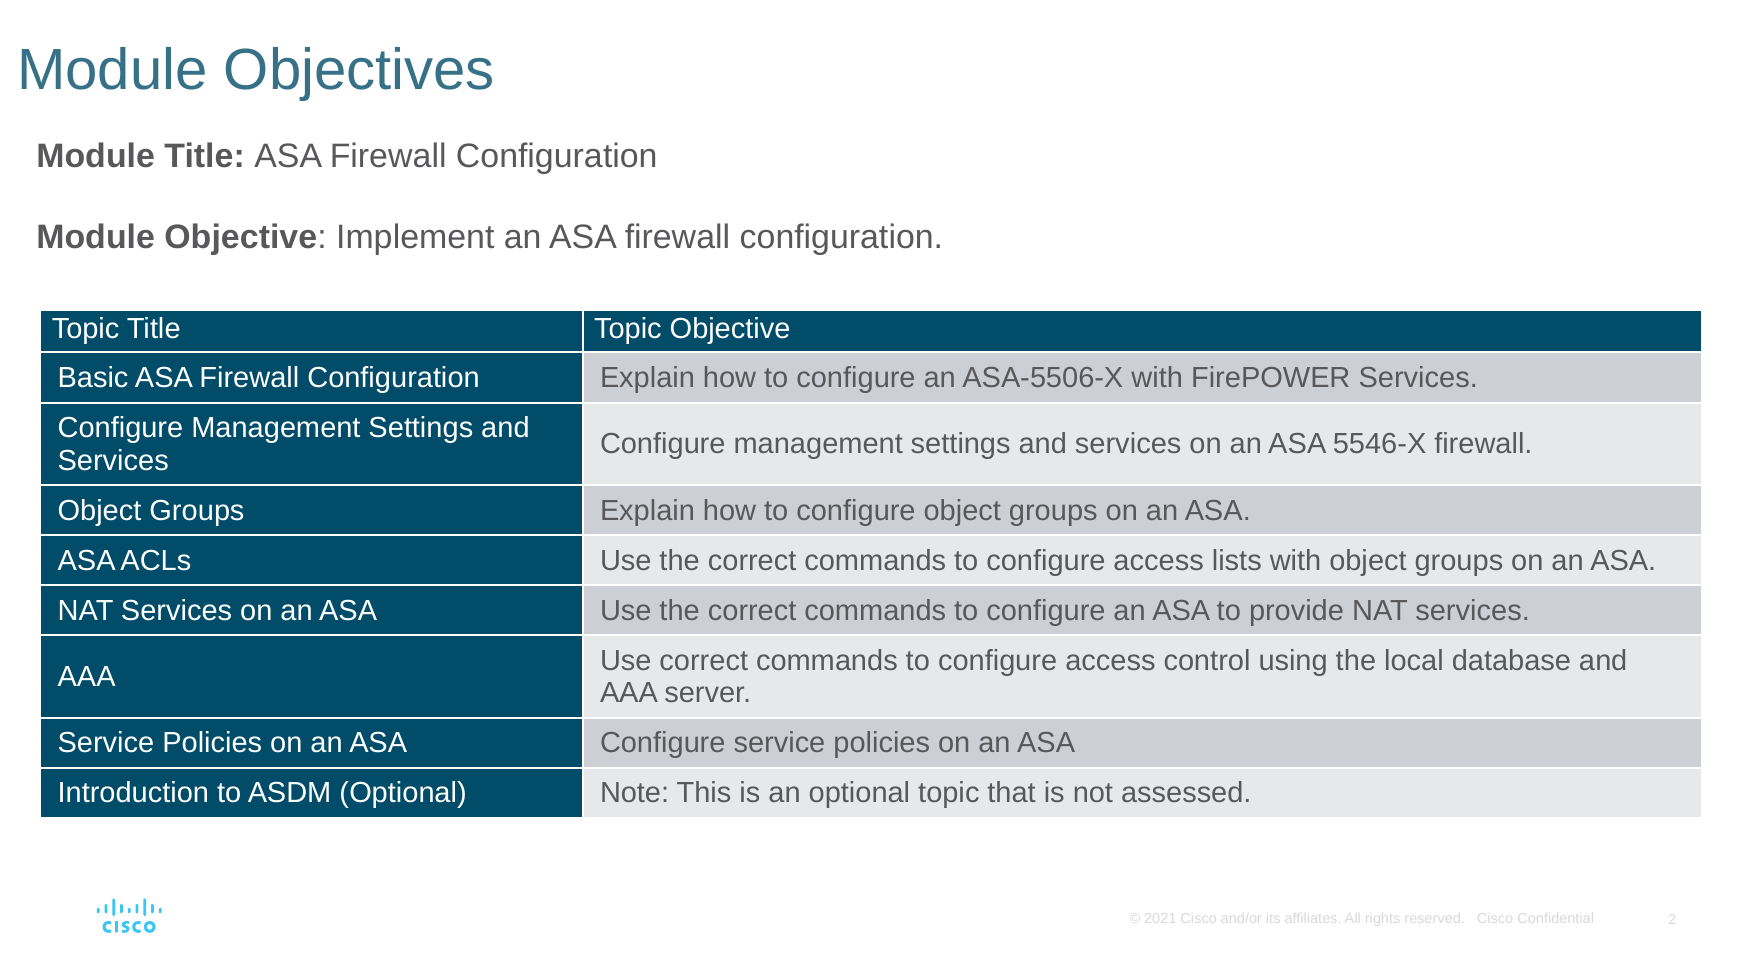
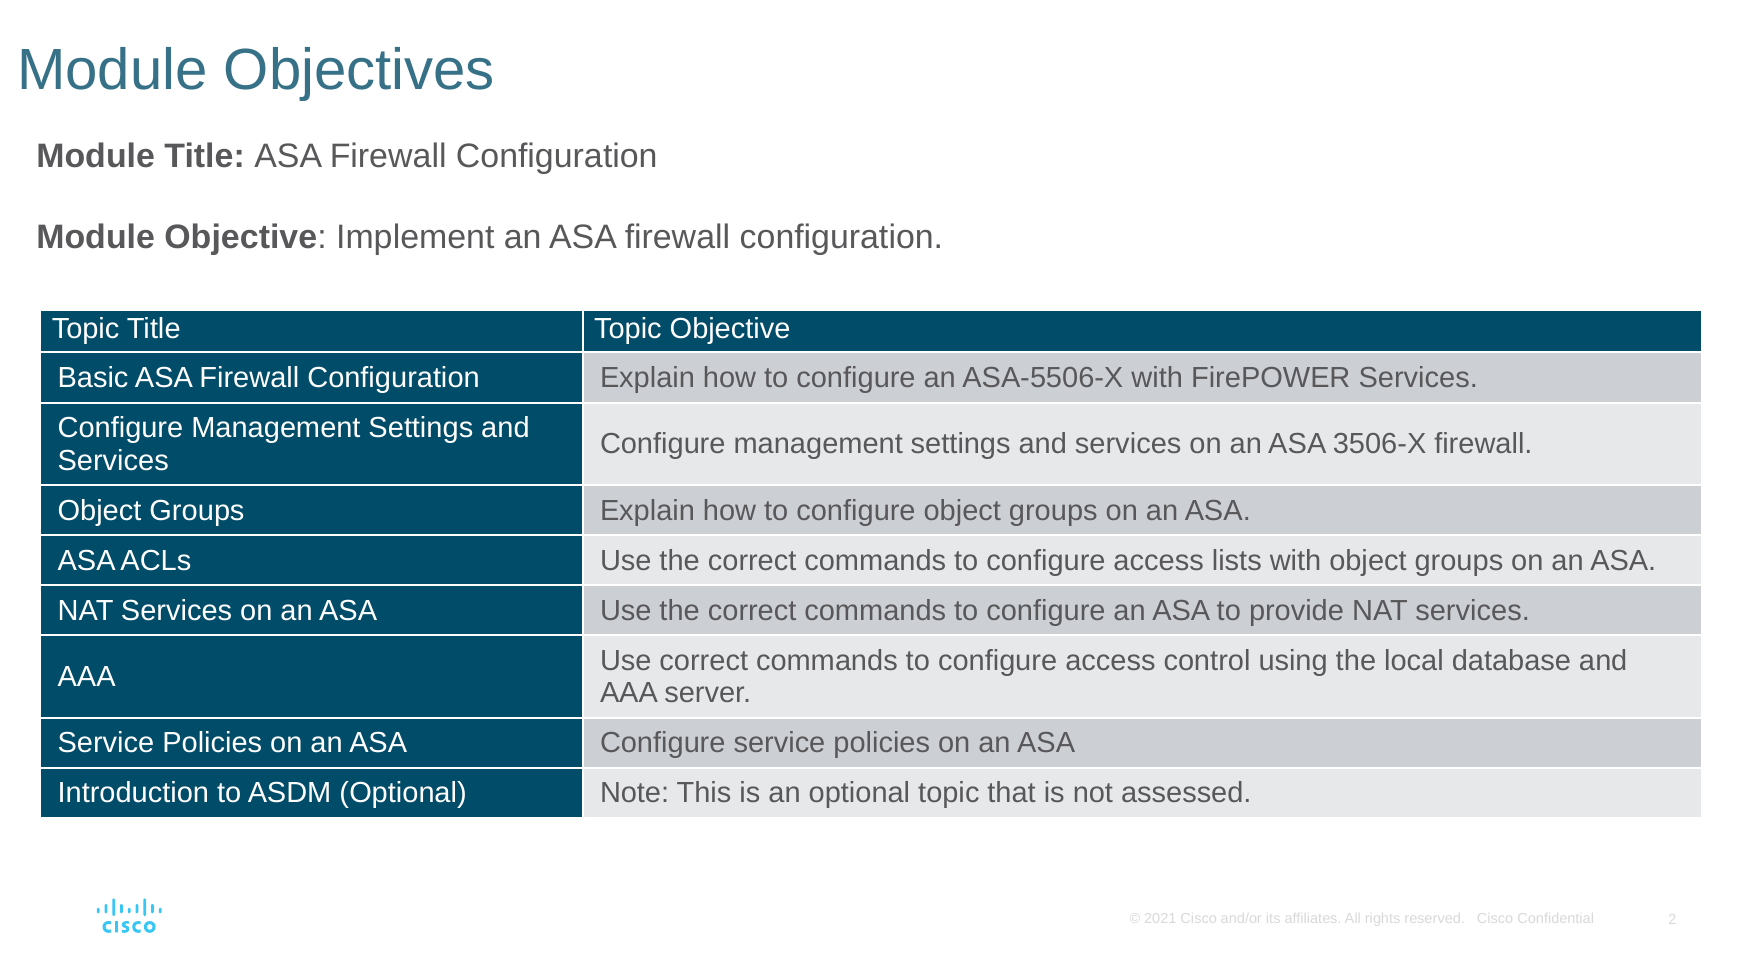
5546-X: 5546-X -> 3506-X (1380, 444)
